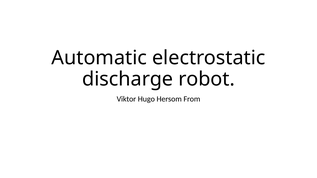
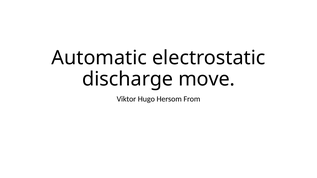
robot: robot -> move (207, 79)
